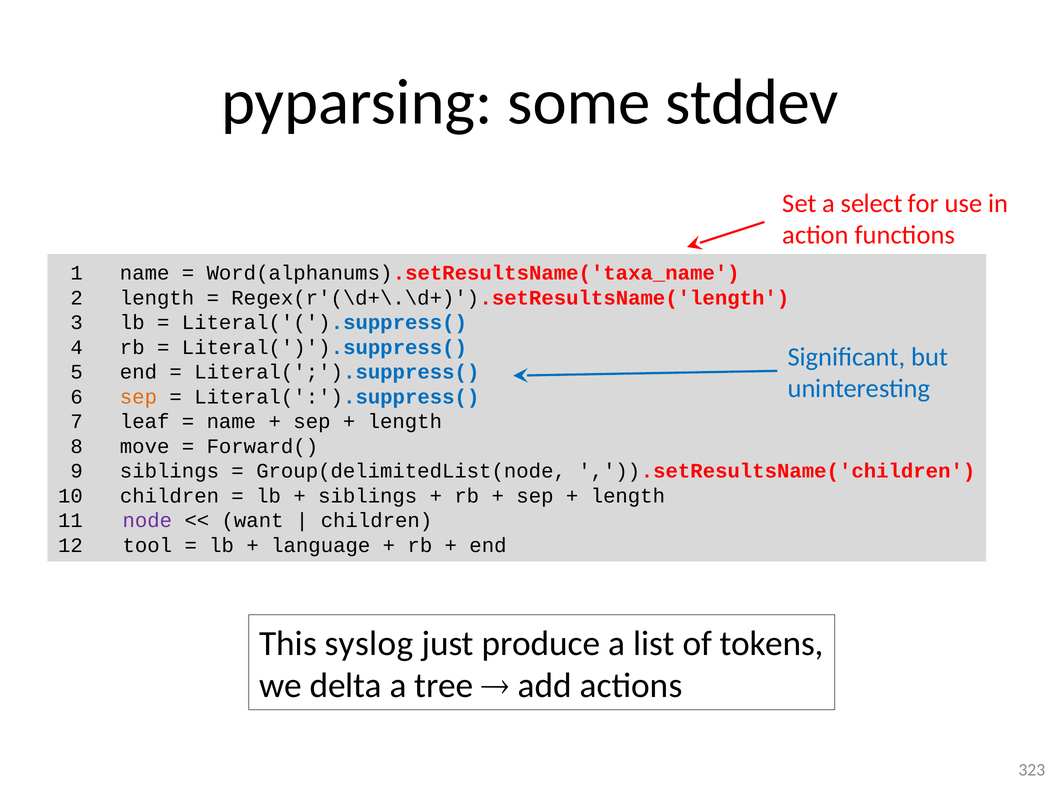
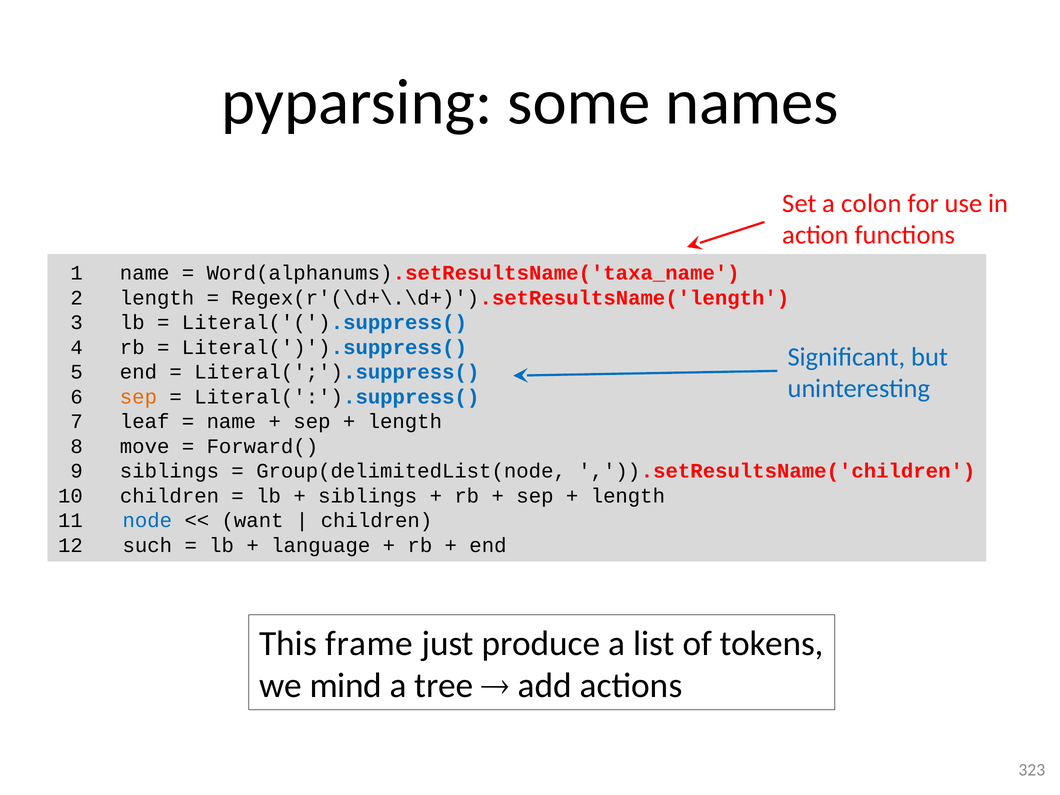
stddev: stddev -> names (752, 103)
select: select -> colon (871, 203)
node colour: purple -> blue (147, 521)
tool: tool -> such (147, 545)
syslog: syslog -> frame (369, 643)
delta: delta -> mind (346, 686)
